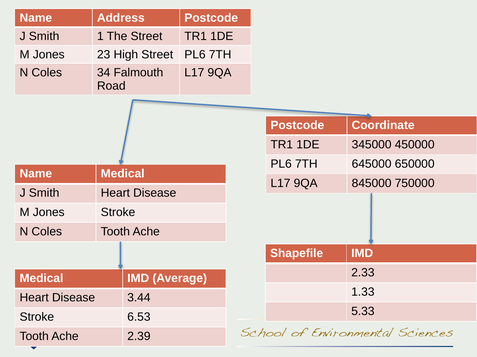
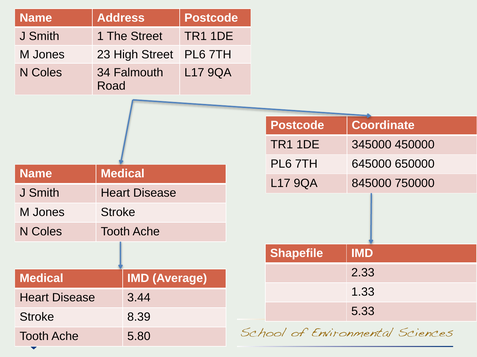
6.53: 6.53 -> 8.39 (139, 318)
2.39: 2.39 -> 5.80 (139, 337)
